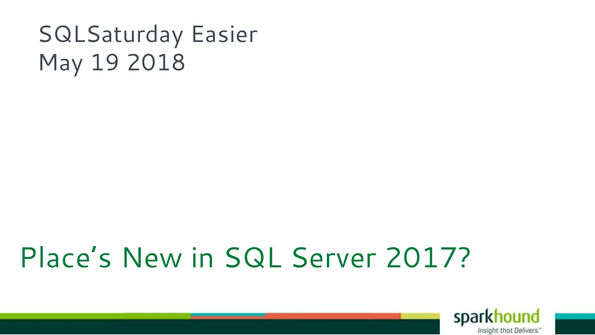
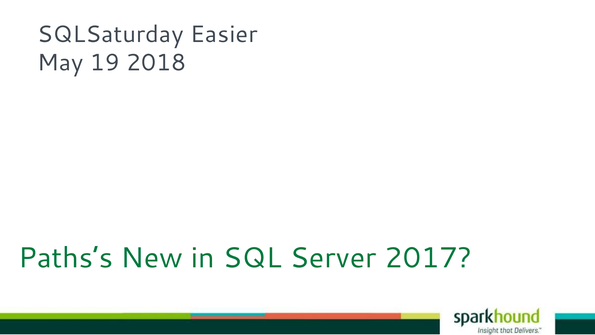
Place’s: Place’s -> Paths’s (66, 258)
